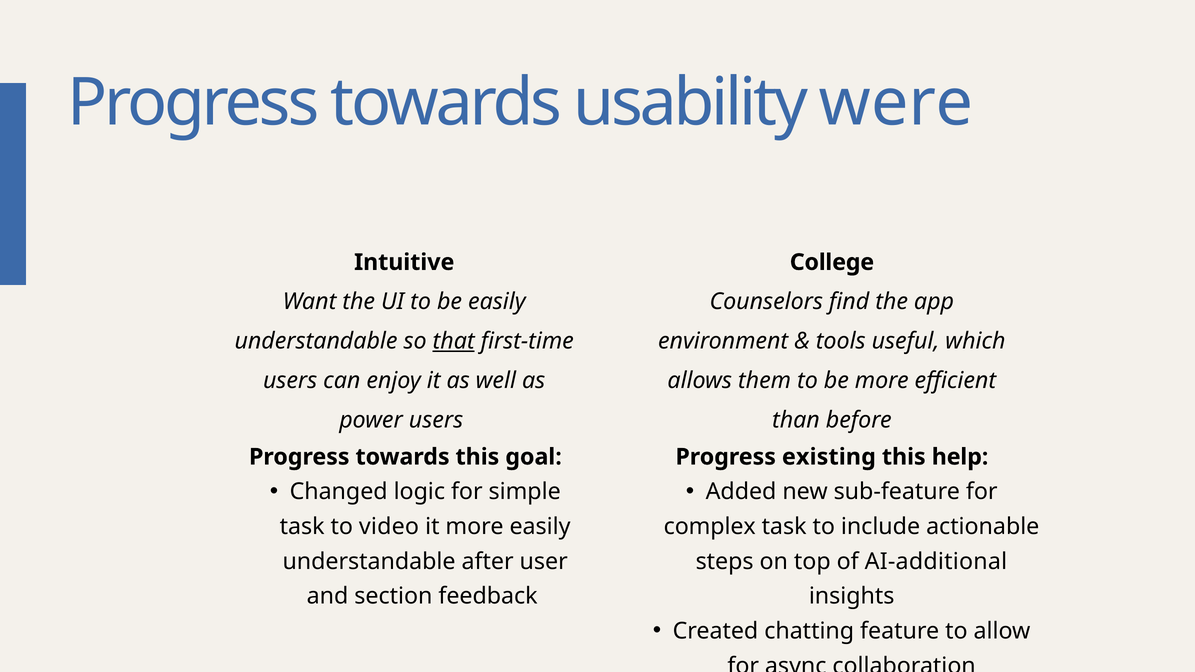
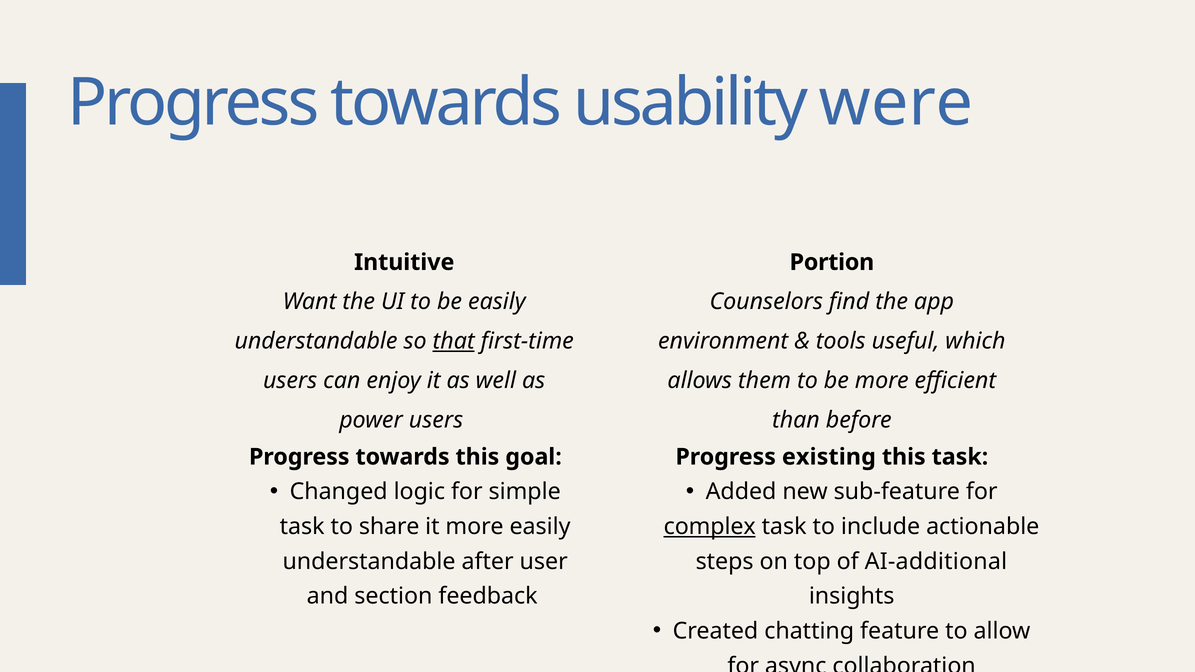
College: College -> Portion (832, 262)
this help: help -> task (960, 457)
video: video -> share (389, 527)
complex underline: none -> present (710, 527)
